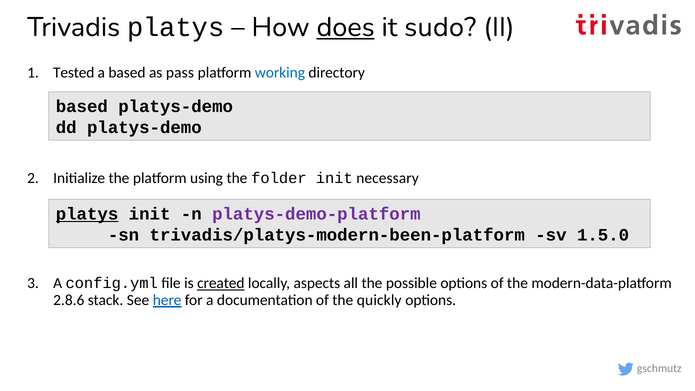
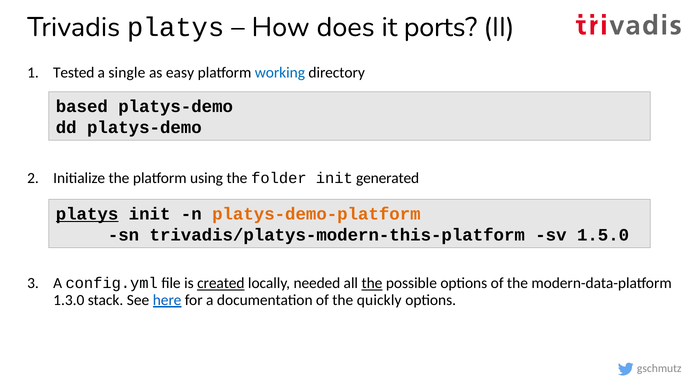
does underline: present -> none (346, 27)
sudo: sudo -> ports (441, 27)
a based: based -> single (127, 73)
pass: pass -> easy (180, 73)
necessary: necessary -> generated (388, 178)
platys-demo-platform colour: purple -> orange (316, 214)
trivadis/platys-modern-been-platform: trivadis/platys-modern-been-platform -> trivadis/platys-modern-this-platform (337, 235)
aspects: aspects -> needed (317, 283)
the underline: none -> present (372, 283)
2.8.6: 2.8.6 -> 1.3.0 (69, 300)
